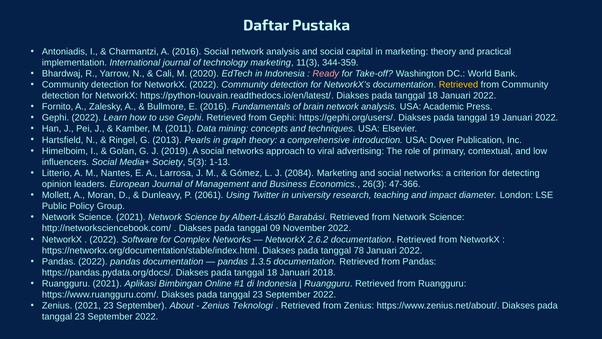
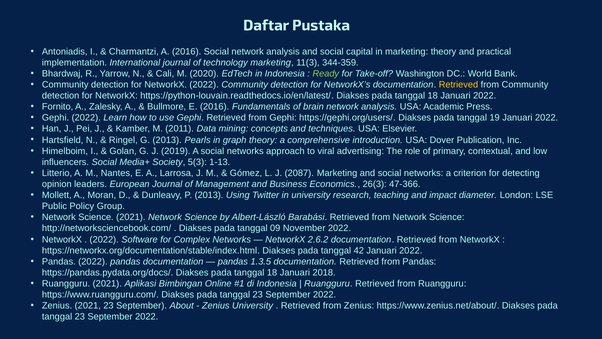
Ready colour: pink -> light green (326, 74)
2084: 2084 -> 2087 (299, 173)
P 2061: 2061 -> 2013 (209, 195)
78: 78 -> 42 (359, 250)
Zenius Teknologi: Teknologi -> University (253, 306)
